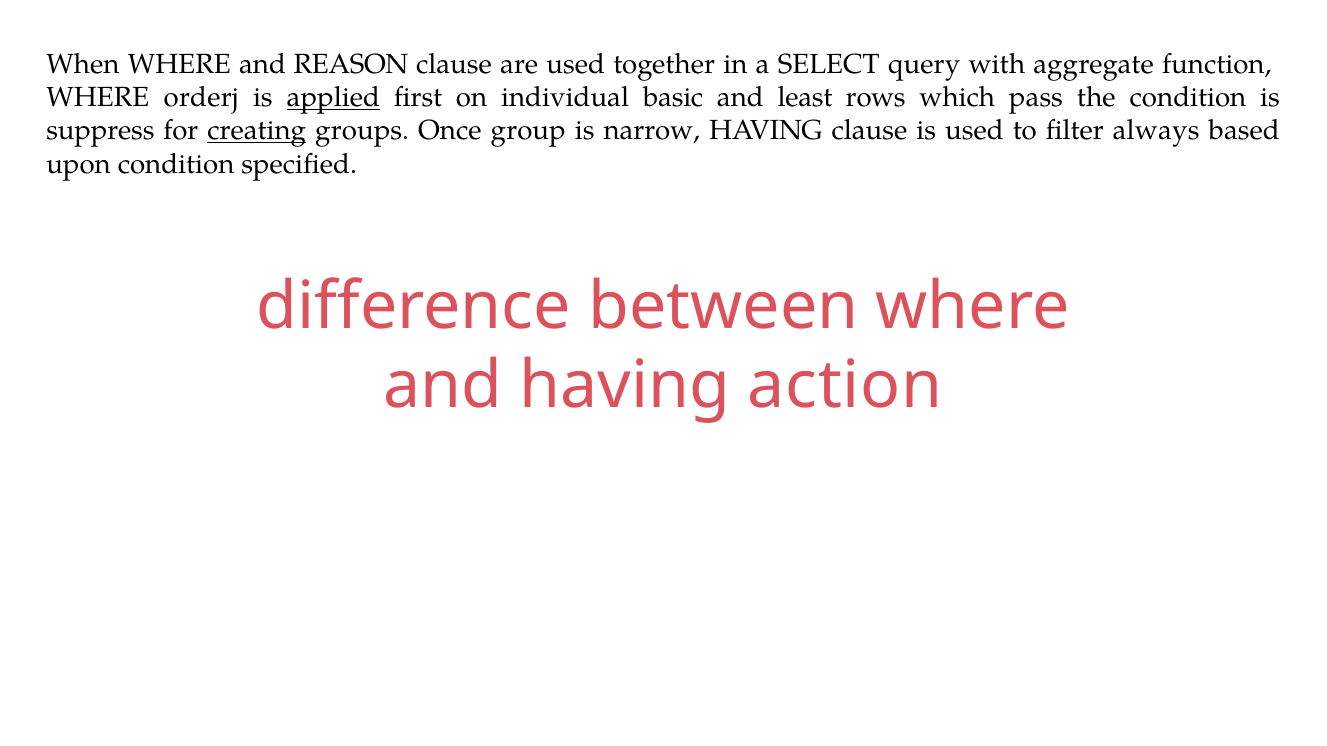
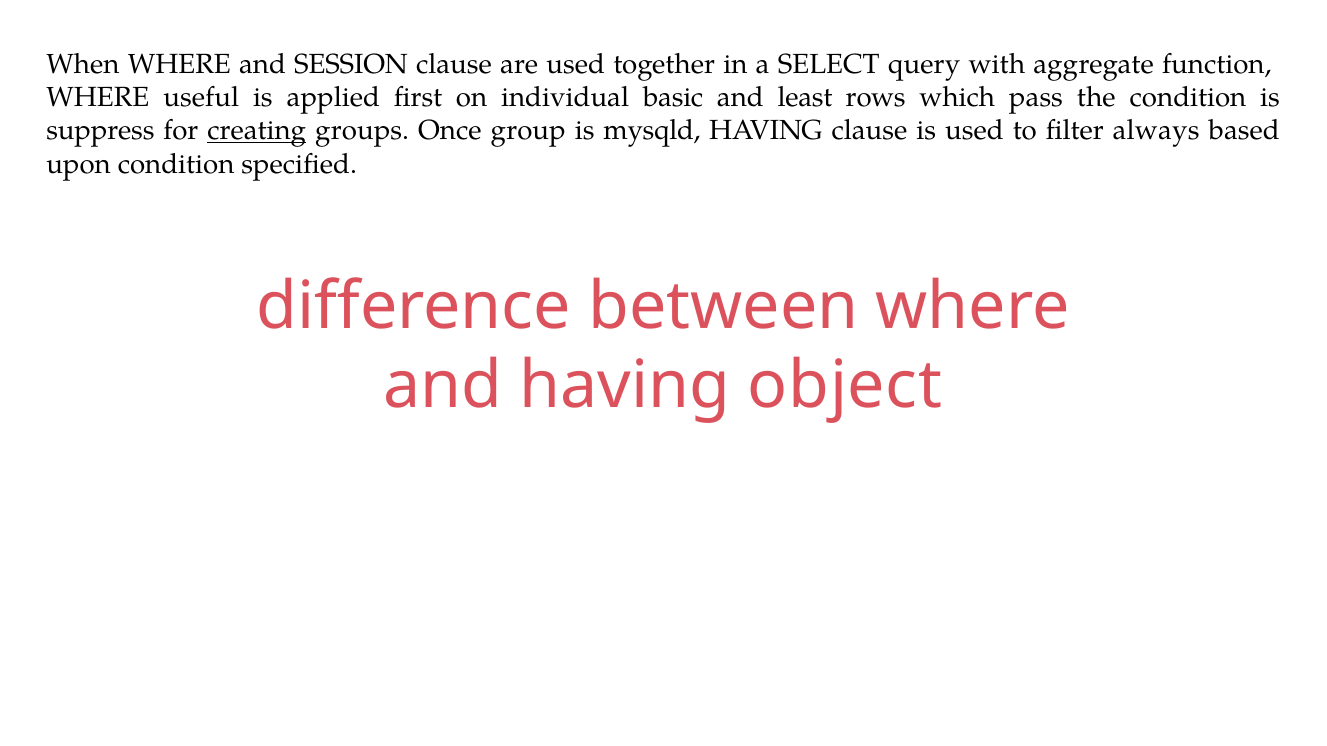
REASON: REASON -> SESSION (351, 64)
orderj: orderj -> useful (201, 98)
applied underline: present -> none (333, 98)
narrow: narrow -> mysqld (652, 131)
action: action -> object (845, 386)
